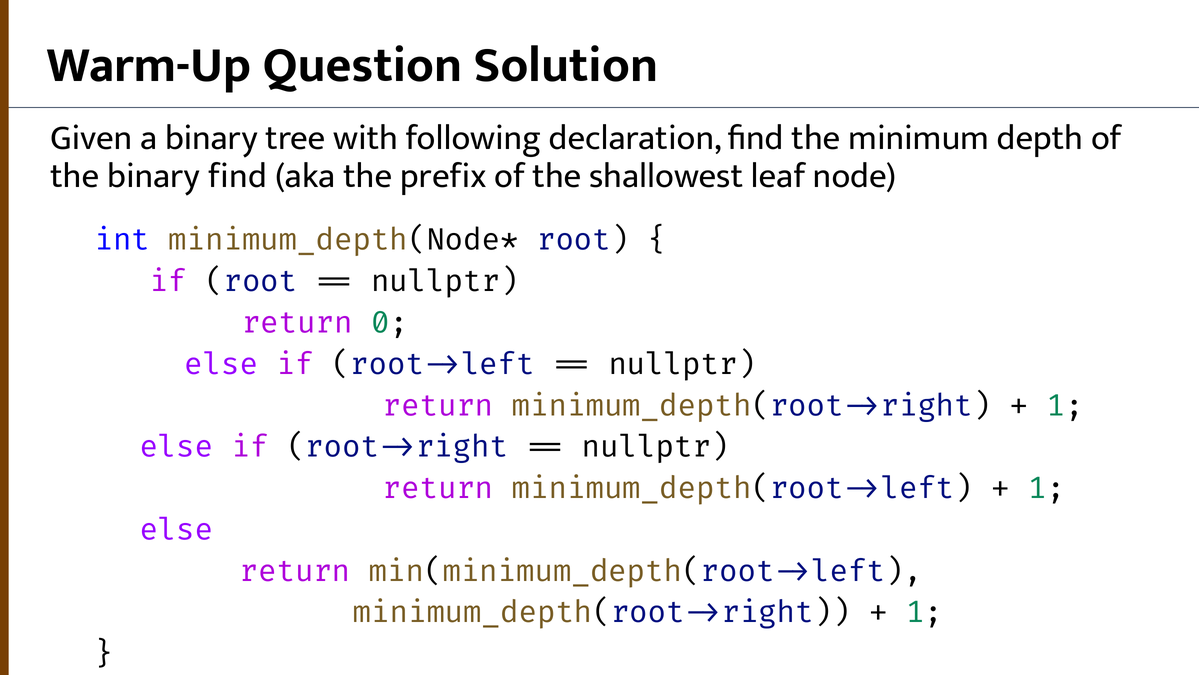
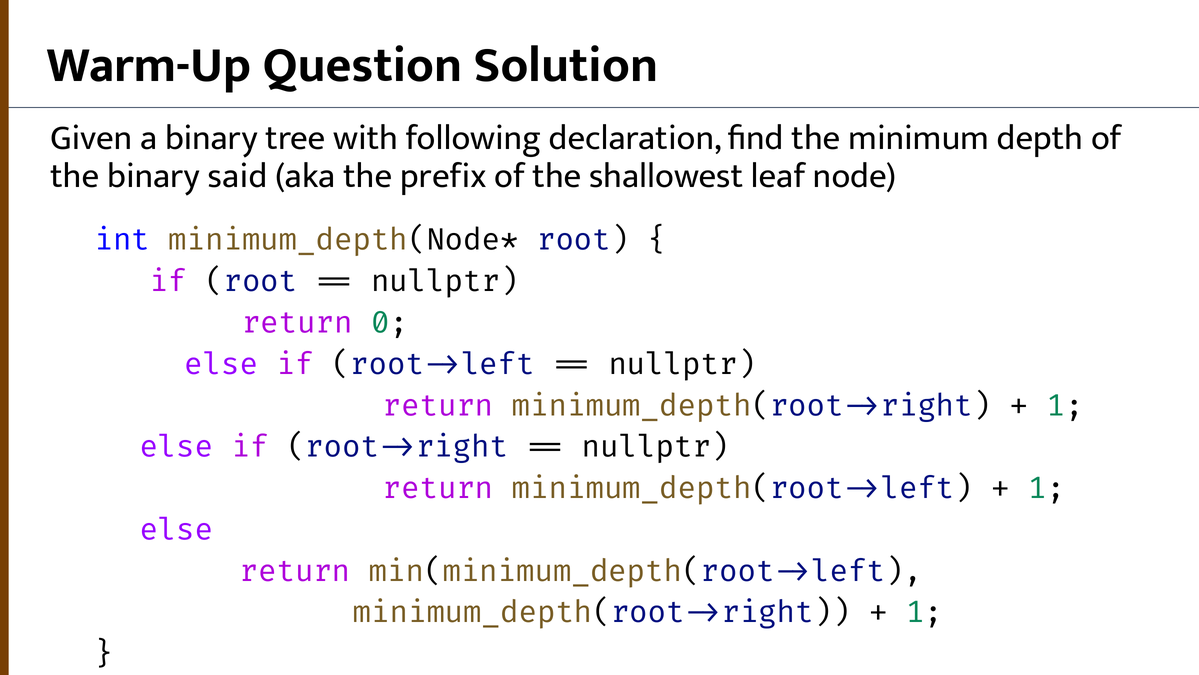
binary find: find -> said (238, 176)
